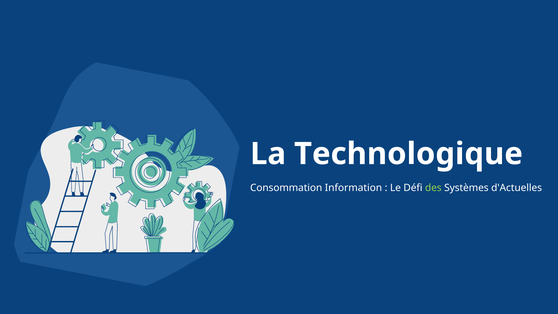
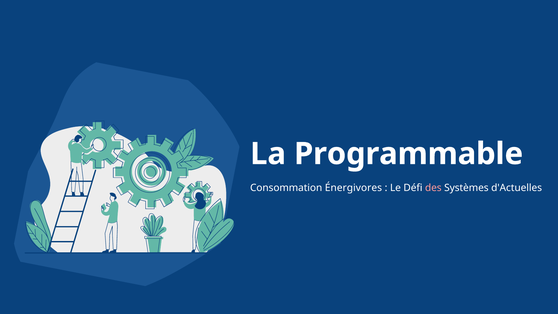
Technologique: Technologique -> Programmable (409, 154)
Information: Information -> Énergivores (353, 188)
des colour: light green -> pink (433, 188)
